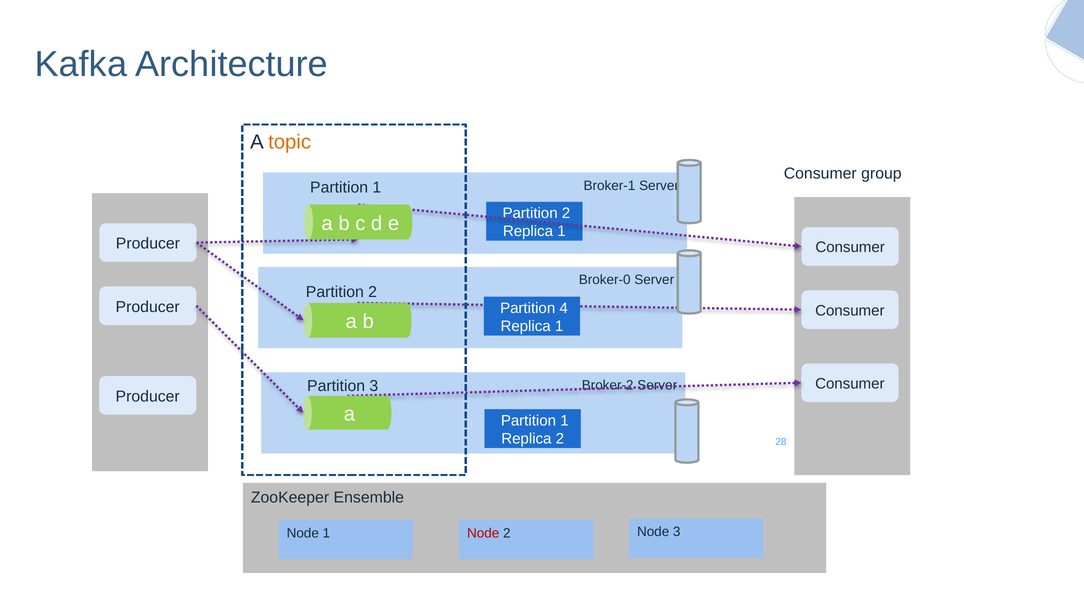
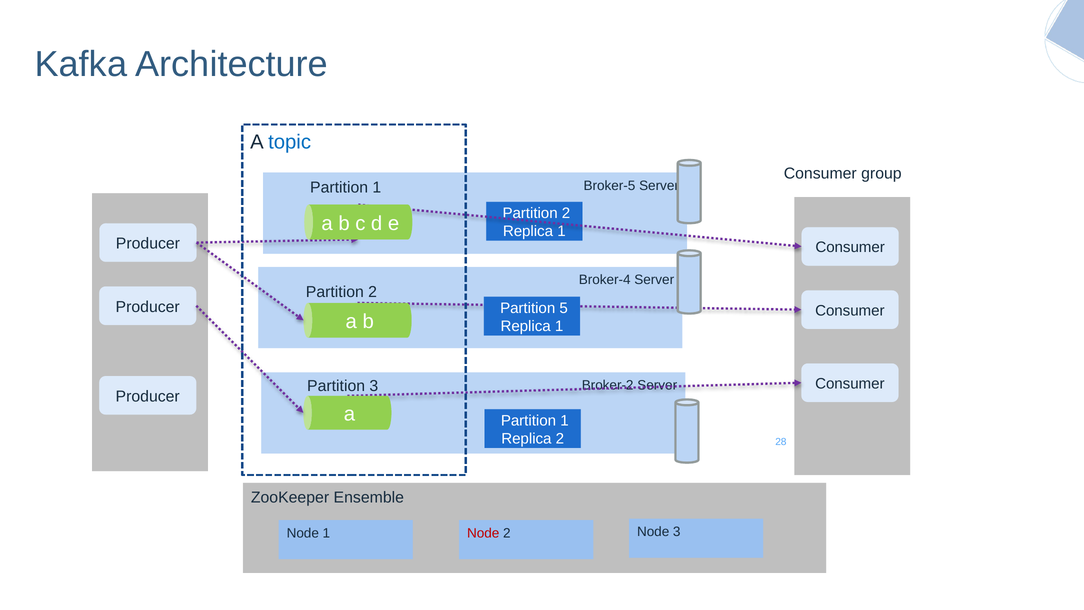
topic colour: orange -> blue (290, 142)
Broker-1: Broker-1 -> Broker-5 (609, 185)
Broker-0: Broker-0 -> Broker-4 (605, 280)
4: 4 -> 5 (564, 308)
